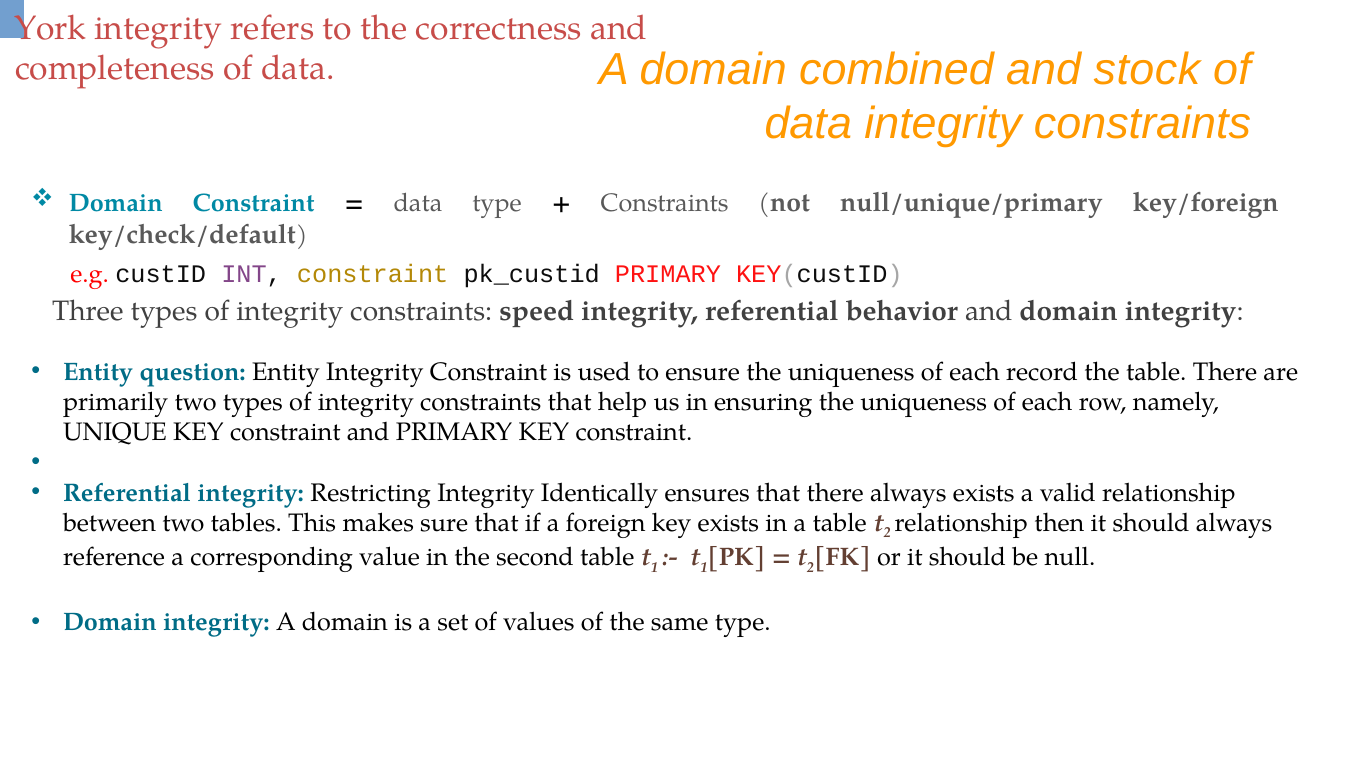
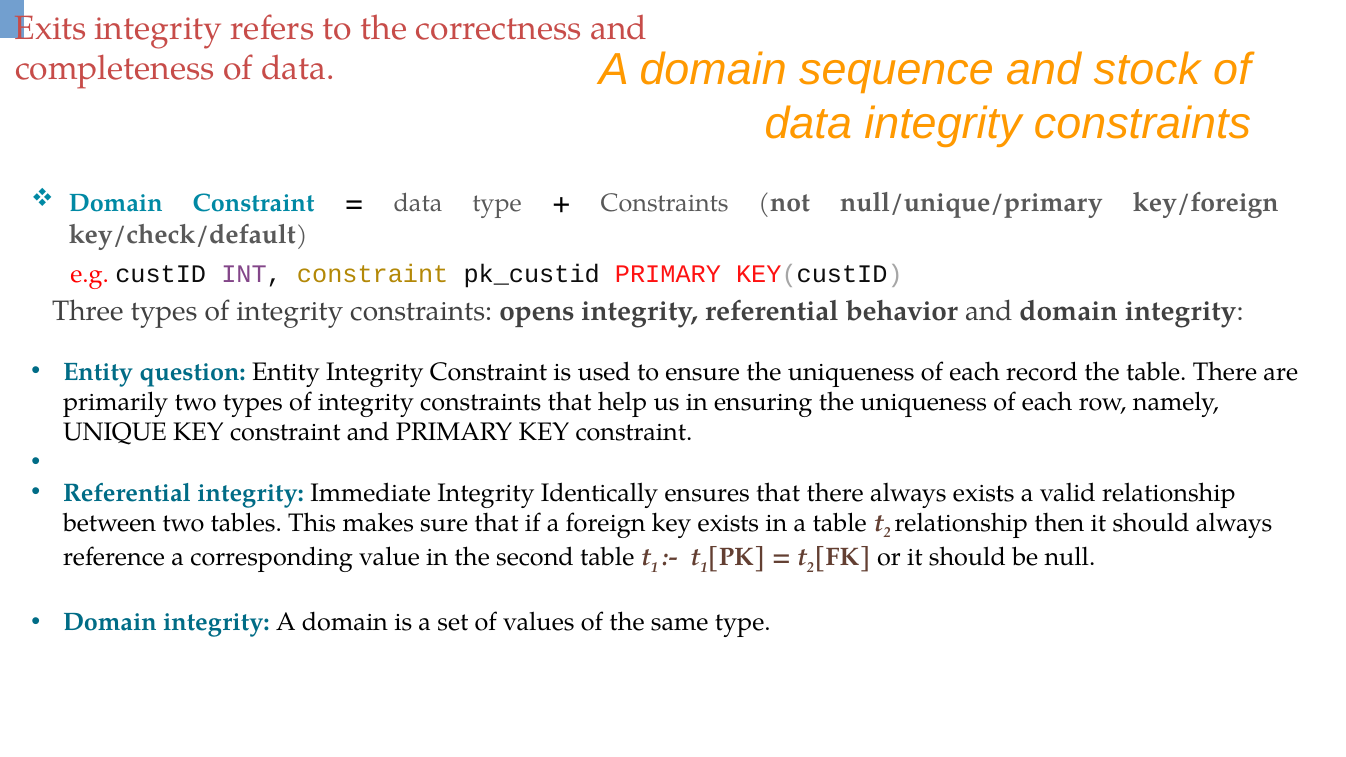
York: York -> Exits (51, 28)
combined: combined -> sequence (897, 70)
speed: speed -> opens (537, 312)
Restricting: Restricting -> Immediate (371, 493)
